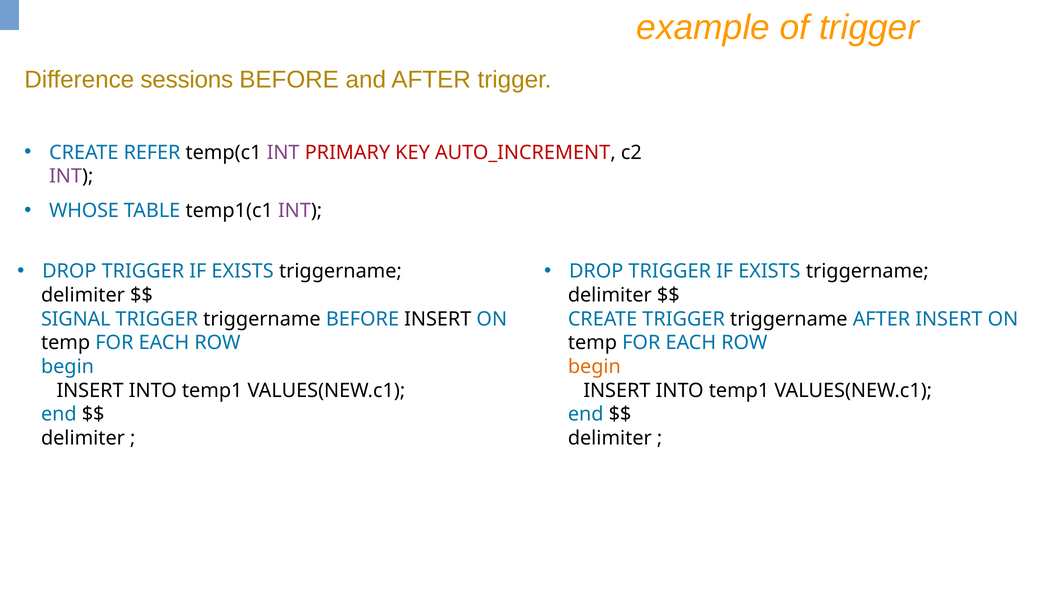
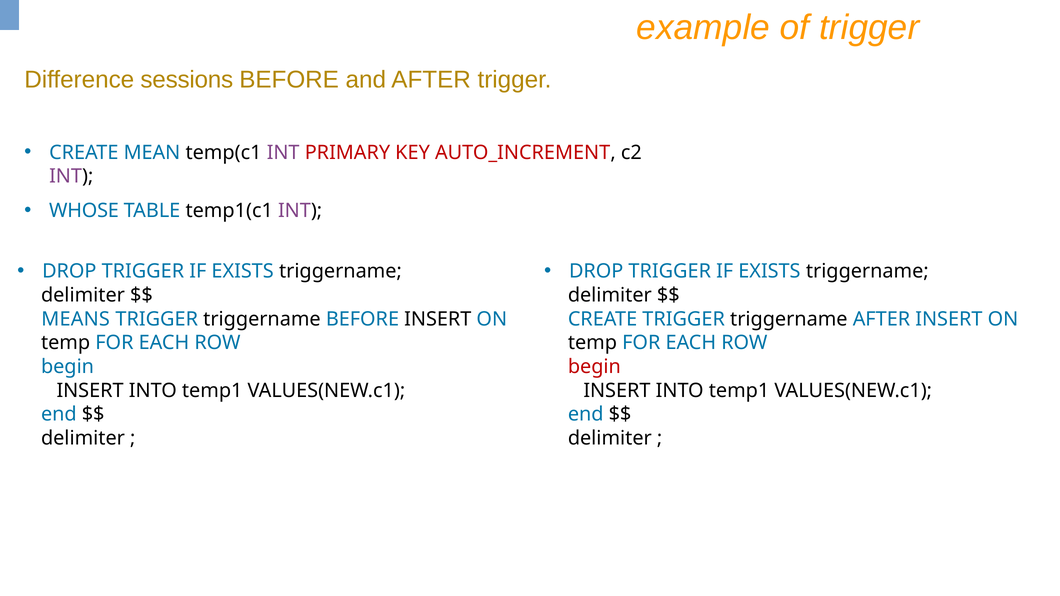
REFER: REFER -> MEAN (152, 153)
SIGNAL: SIGNAL -> MEANS (76, 319)
begin colour: orange -> red (594, 367)
